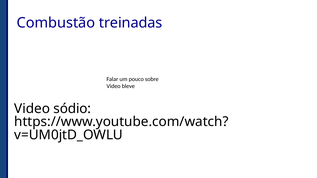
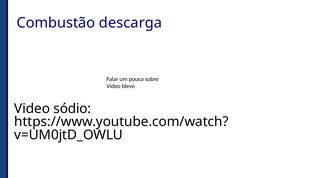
treinadas: treinadas -> descarga (131, 23)
